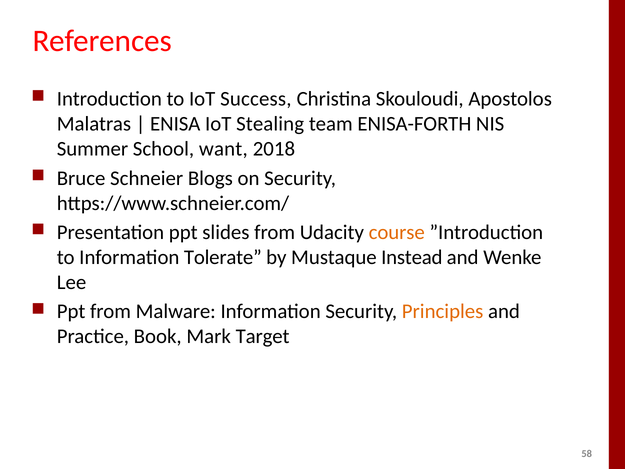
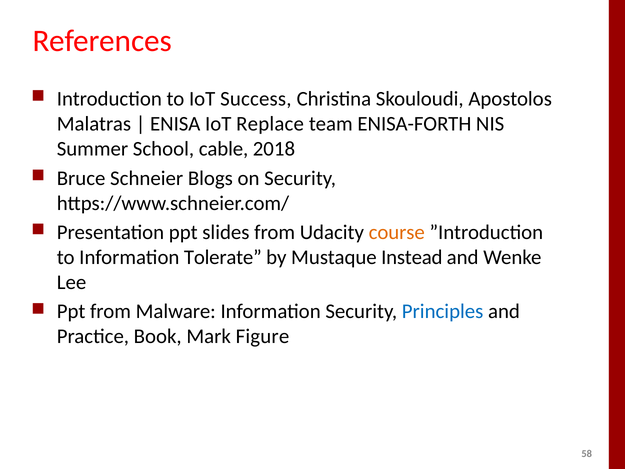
Stealing: Stealing -> Replace (270, 124)
want: want -> cable (223, 149)
Principles colour: orange -> blue (443, 311)
Target: Target -> Figure (262, 336)
